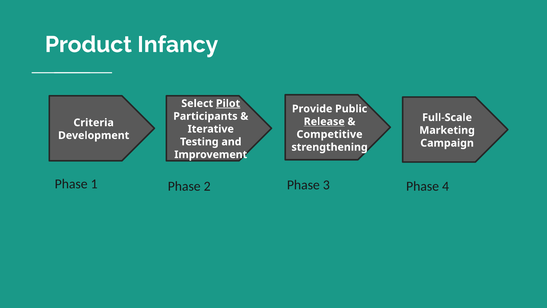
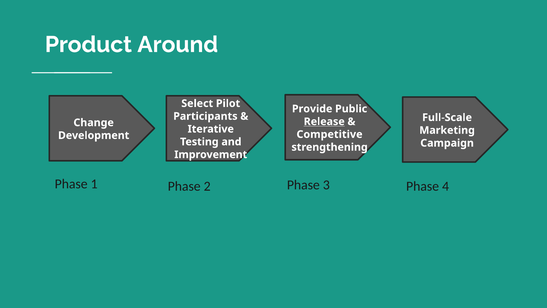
Infancy: Infancy -> Around (178, 45)
Pilot underline: present -> none (228, 103)
Criteria: Criteria -> Change (94, 123)
